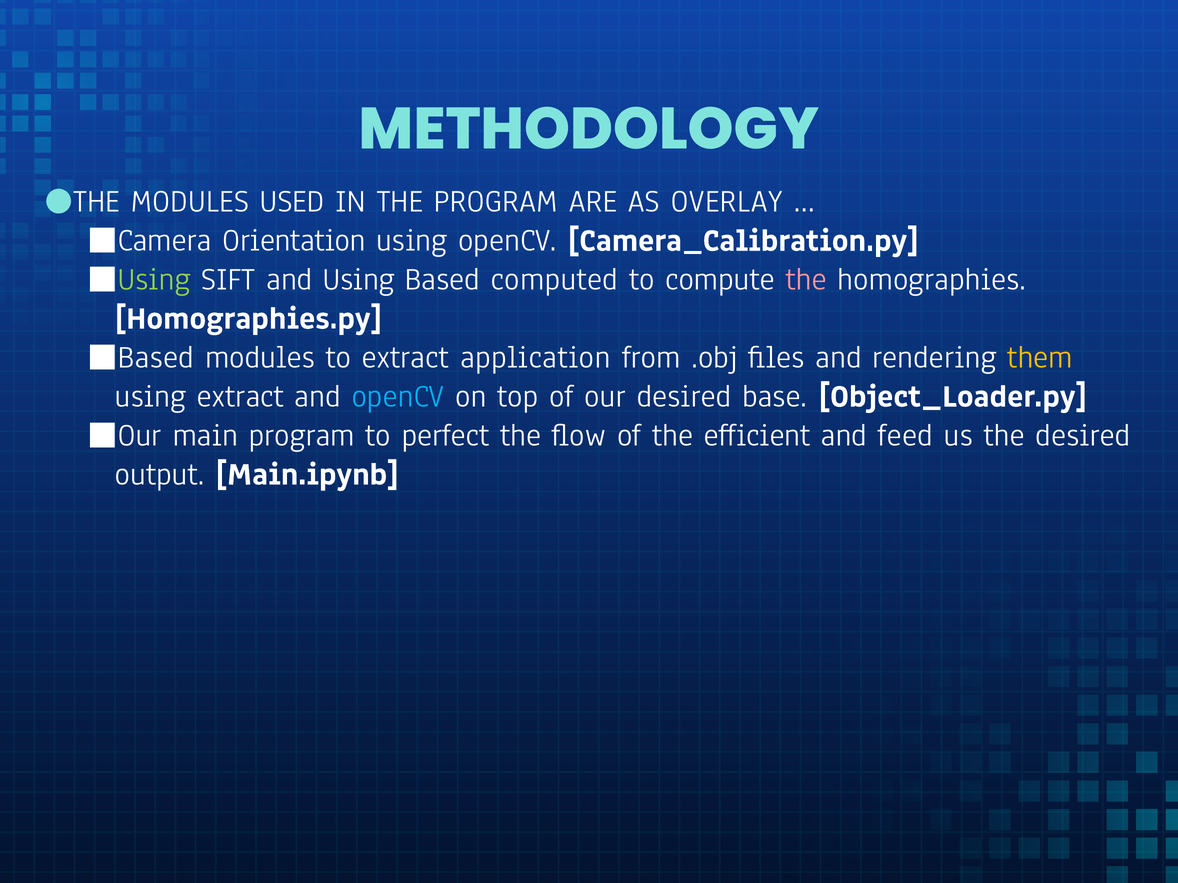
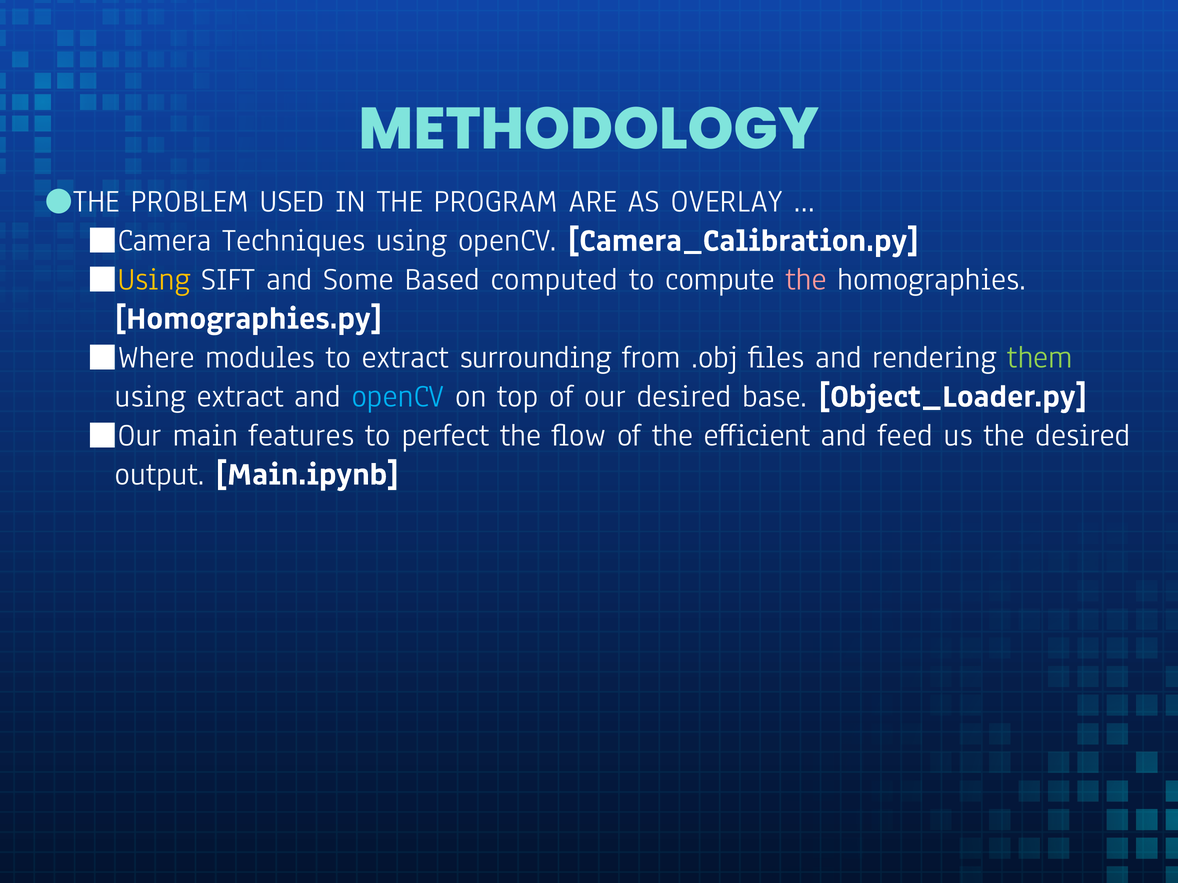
THE MODULES: MODULES -> PROBLEM (190, 201)
Orientation: Orientation -> Techniques (294, 240)
Using colour: light green -> yellow (154, 279)
and Using: Using -> Some (358, 279)
Based: Based -> Where (156, 357)
application: application -> surrounding (536, 357)
them colour: yellow -> light green (1040, 357)
main program: program -> features (302, 435)
